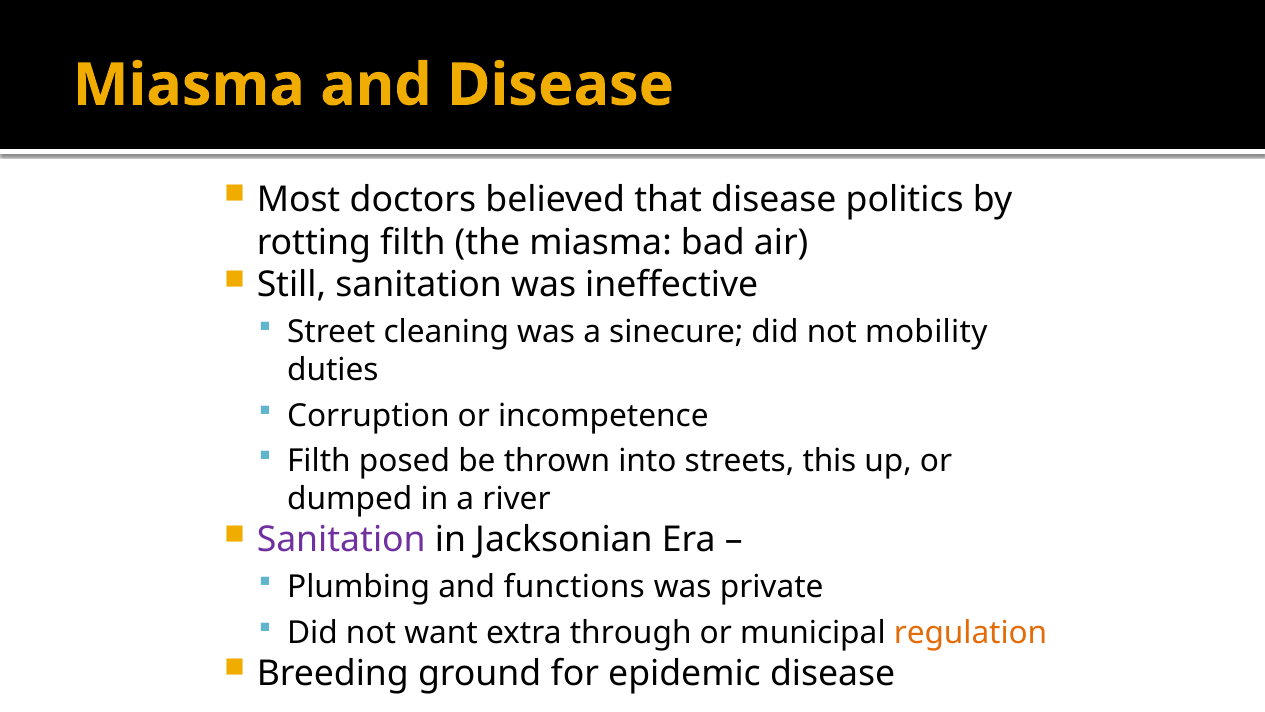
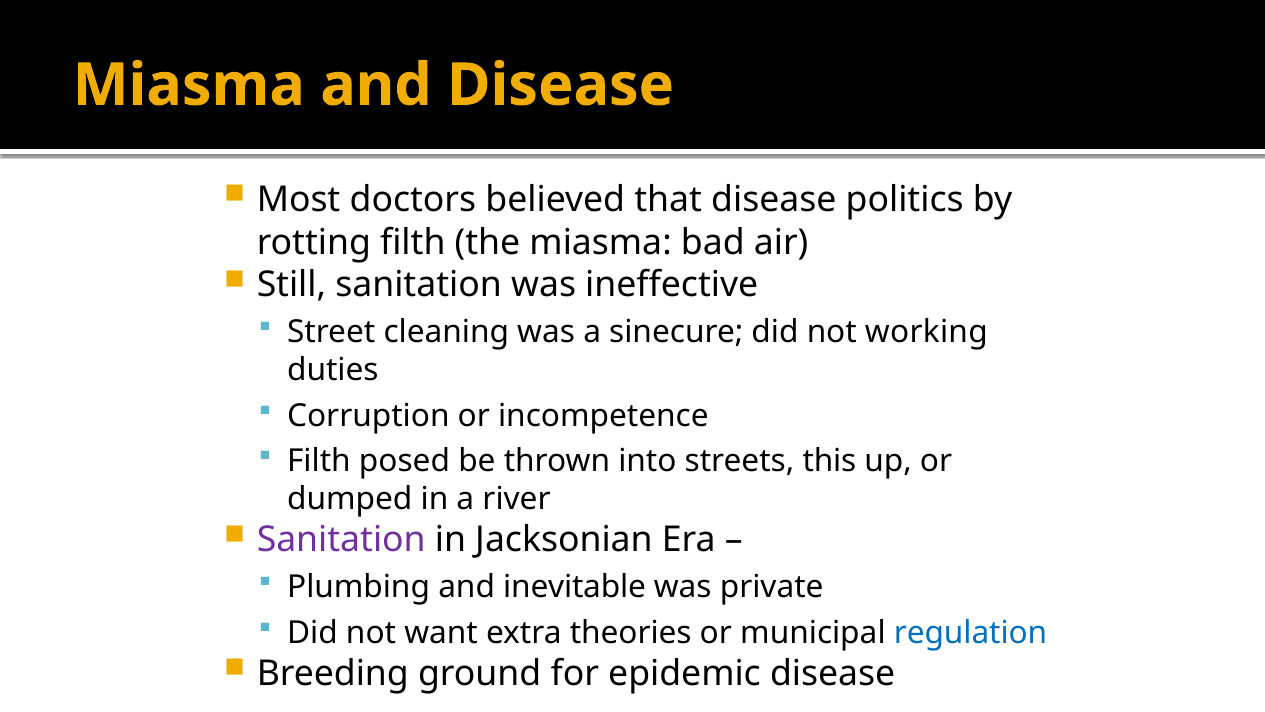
mobility: mobility -> working (926, 332)
functions: functions -> inevitable (575, 587)
through: through -> theories (631, 632)
regulation colour: orange -> blue (971, 632)
